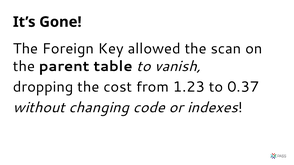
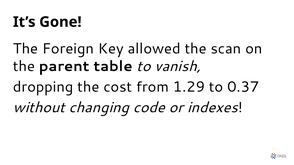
1.23: 1.23 -> 1.29 (189, 87)
